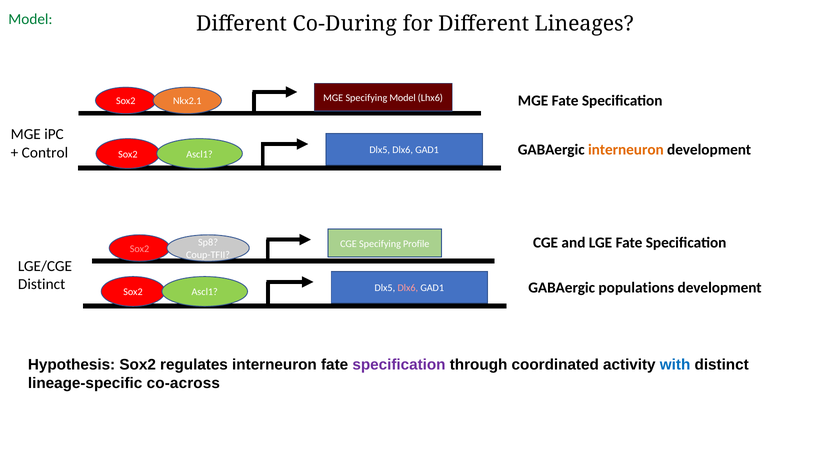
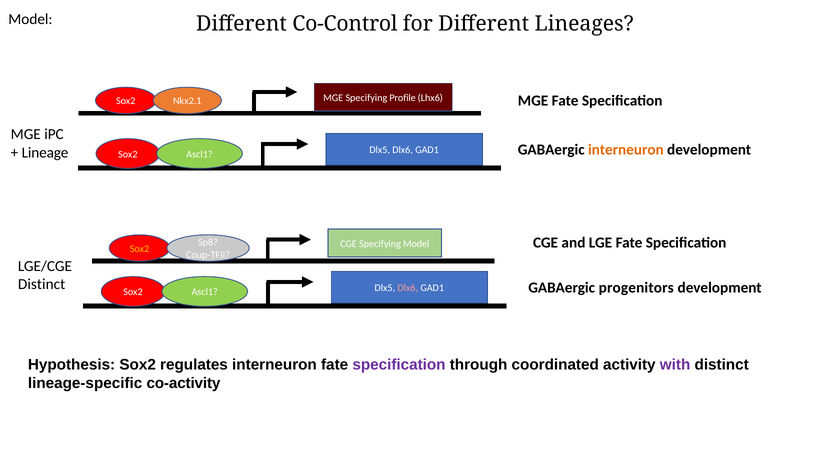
Model colour: green -> black (30, 19)
Co-During: Co-During -> Co-Control (345, 24)
Specifying Model: Model -> Profile (403, 98)
Control: Control -> Lineage (45, 153)
Sox2 colour: pink -> yellow (140, 249)
Specifying Profile: Profile -> Model (416, 244)
populations: populations -> progenitors (636, 288)
with colour: blue -> purple (675, 365)
co-across: co-across -> co-activity (183, 383)
